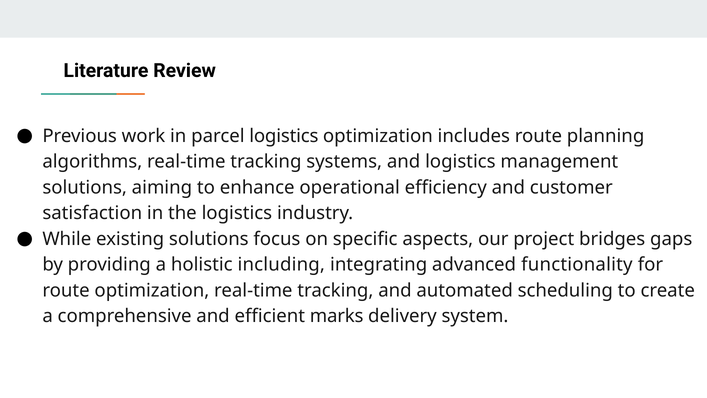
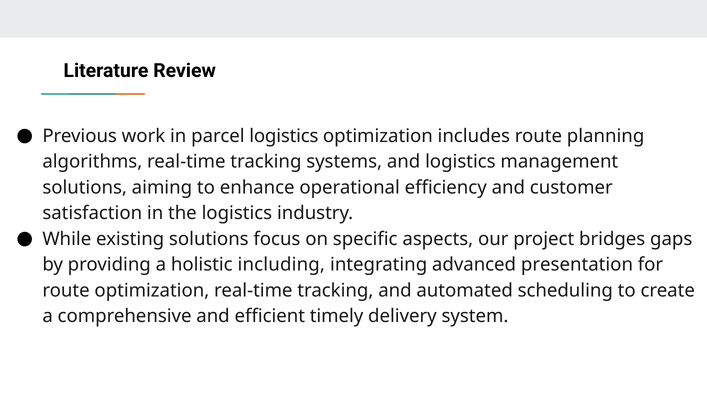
functionality: functionality -> presentation (577, 265)
marks: marks -> timely (337, 316)
